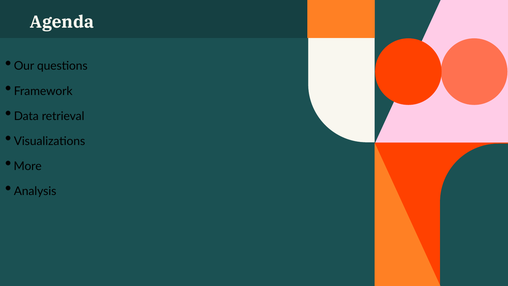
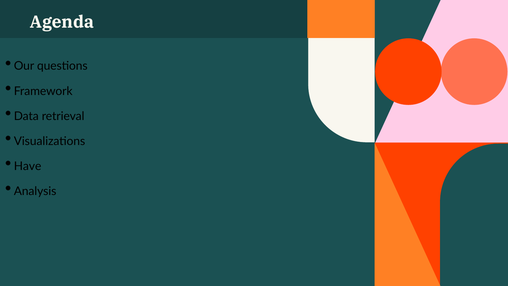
More: More -> Have (28, 166)
